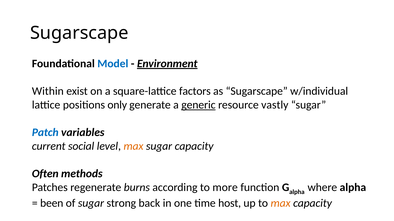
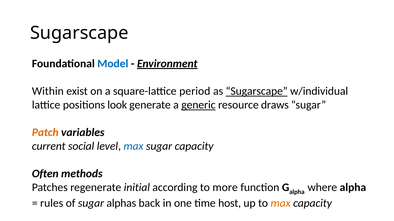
factors: factors -> period (195, 91)
Sugarscape underline: none -> present (257, 91)
only: only -> look (117, 105)
vastly: vastly -> draws (275, 105)
Patch colour: blue -> orange (45, 133)
max colour: orange -> blue (133, 147)
burns: burns -> initial (137, 188)
been: been -> rules (52, 204)
strong: strong -> alphas (121, 204)
